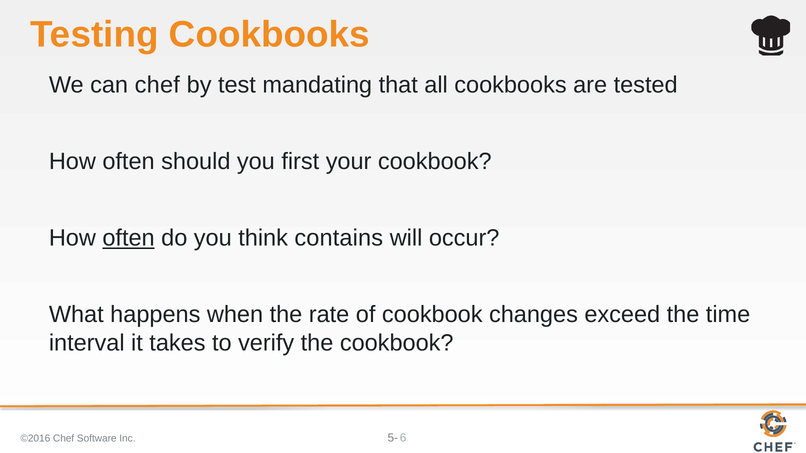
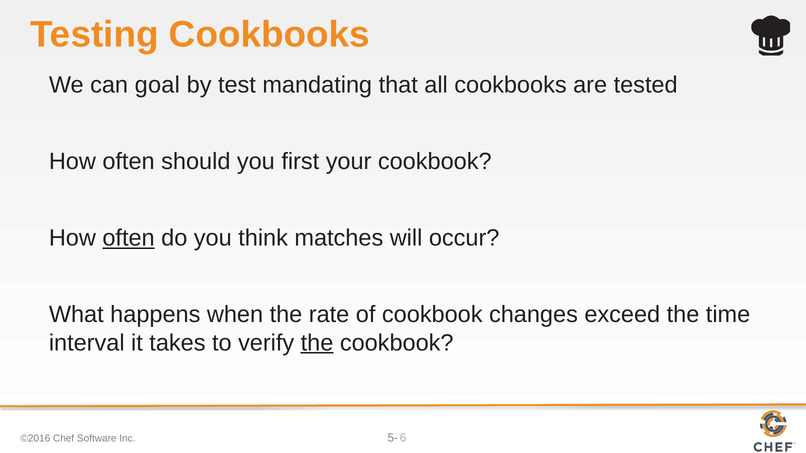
can chef: chef -> goal (157, 85)
contains: contains -> matches (339, 238)
the underline: none -> present (317, 343)
